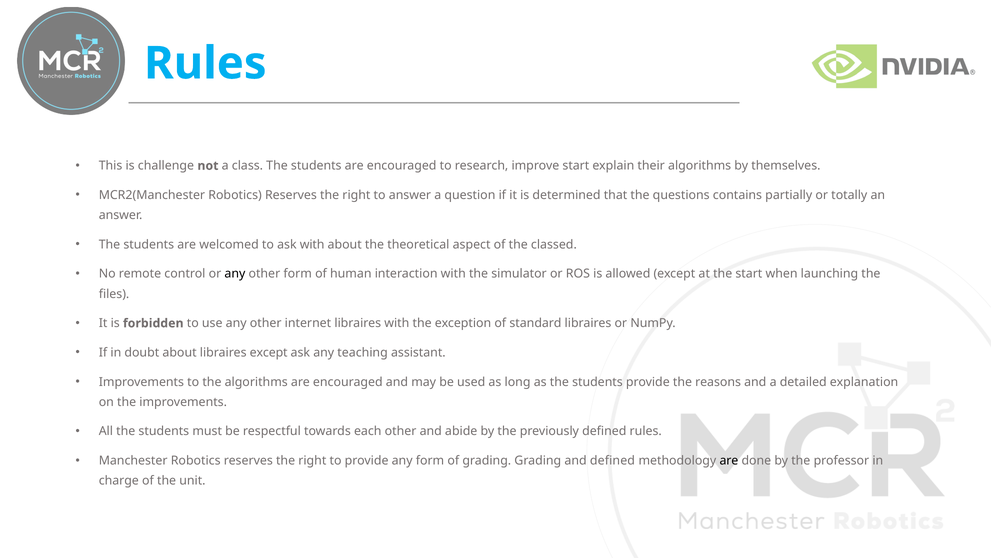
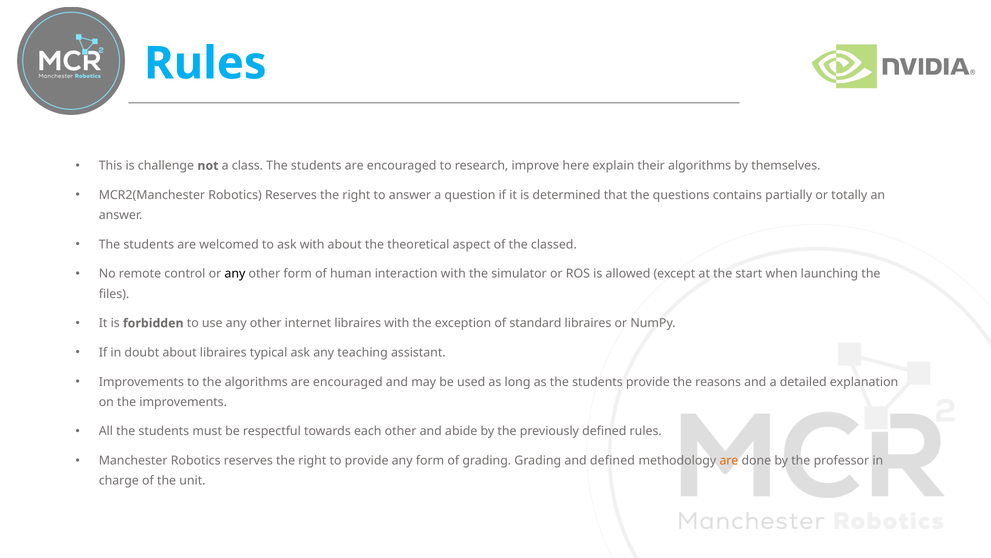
improve start: start -> here (576, 166)
libraires except: except -> typical (269, 352)
are colour: black -> orange (729, 460)
